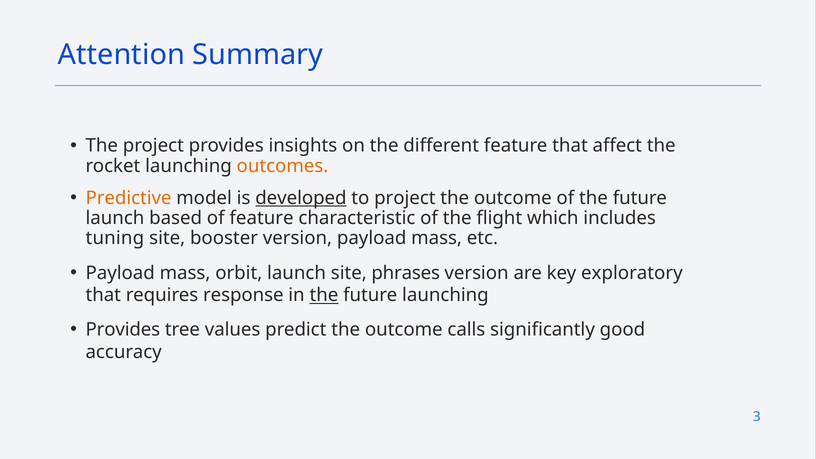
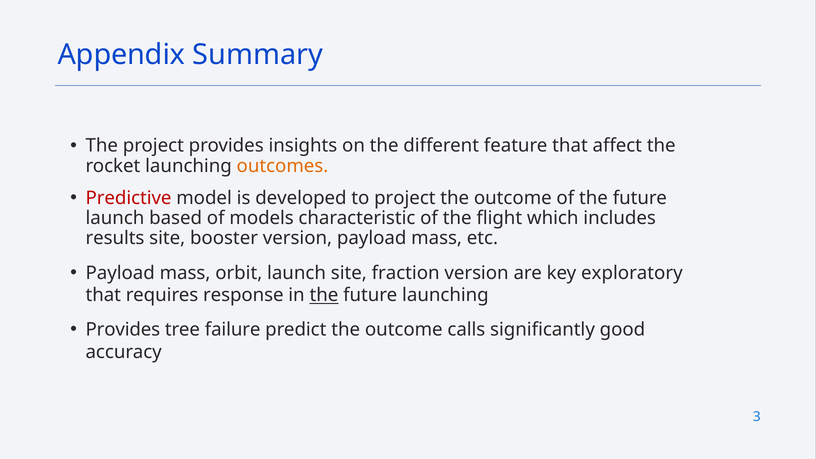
Attention: Attention -> Appendix (121, 55)
Predictive colour: orange -> red (129, 198)
developed underline: present -> none (301, 198)
of feature: feature -> models (262, 218)
tuning: tuning -> results (115, 238)
phrases: phrases -> fraction (406, 273)
values: values -> failure (233, 330)
